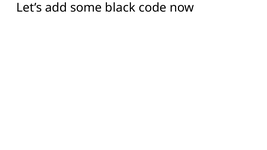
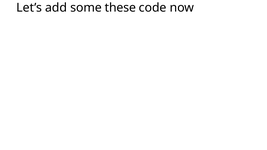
black: black -> these (120, 8)
